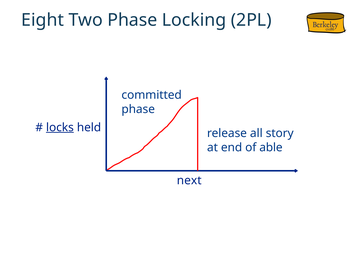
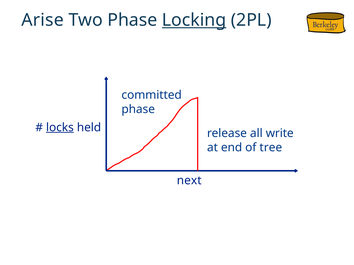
Eight: Eight -> Arise (43, 20)
Locking underline: none -> present (194, 20)
story: story -> write (280, 134)
able: able -> tree (271, 148)
